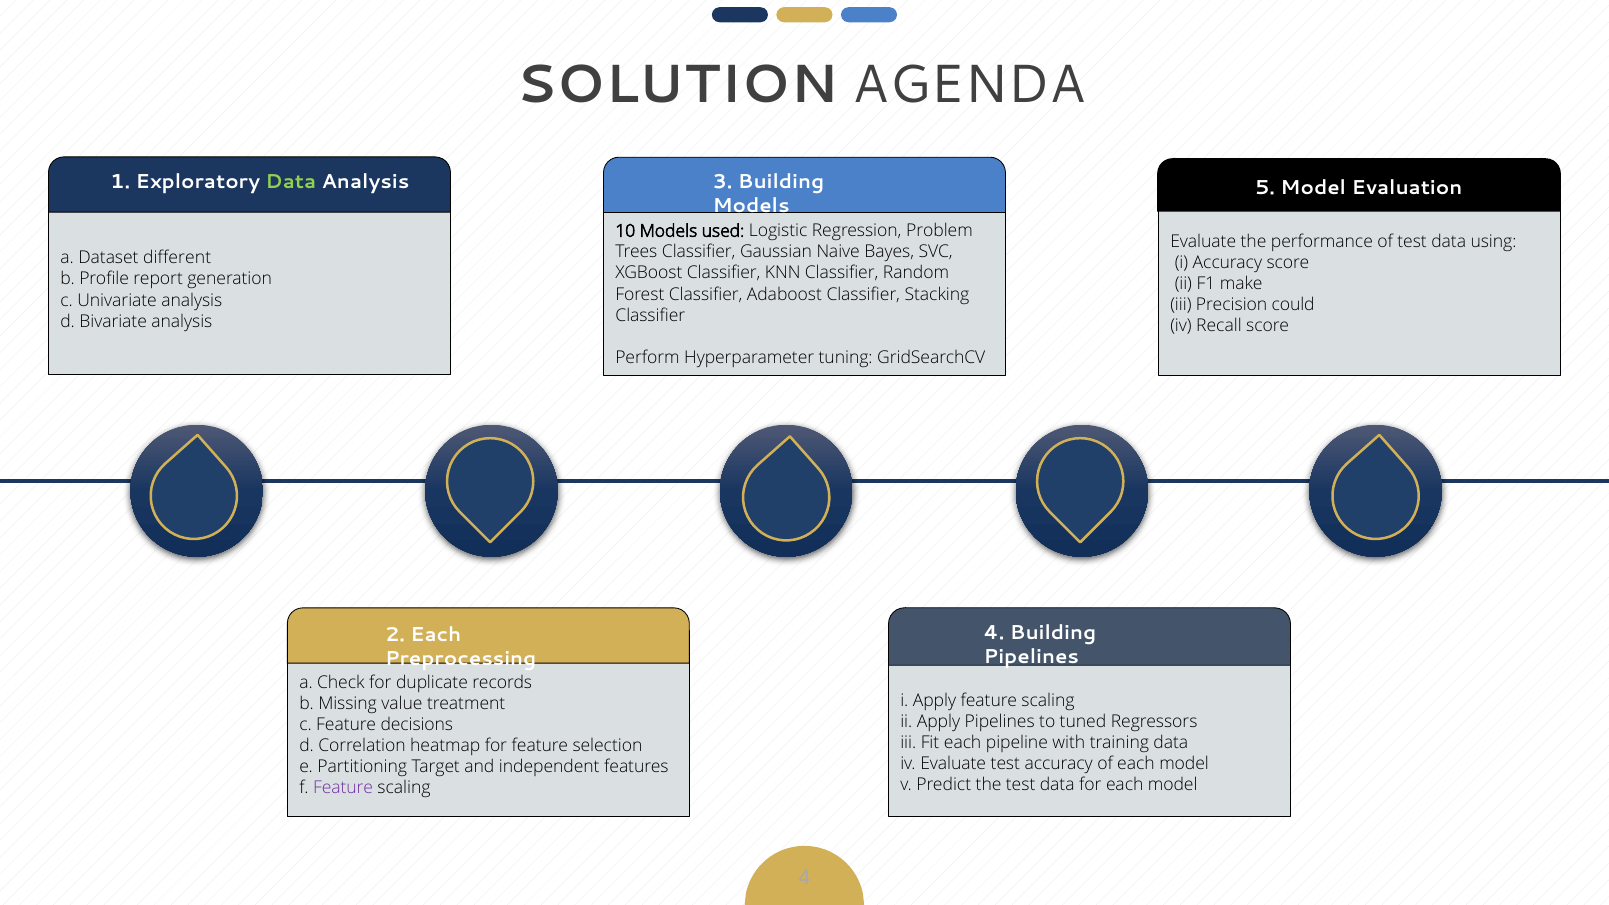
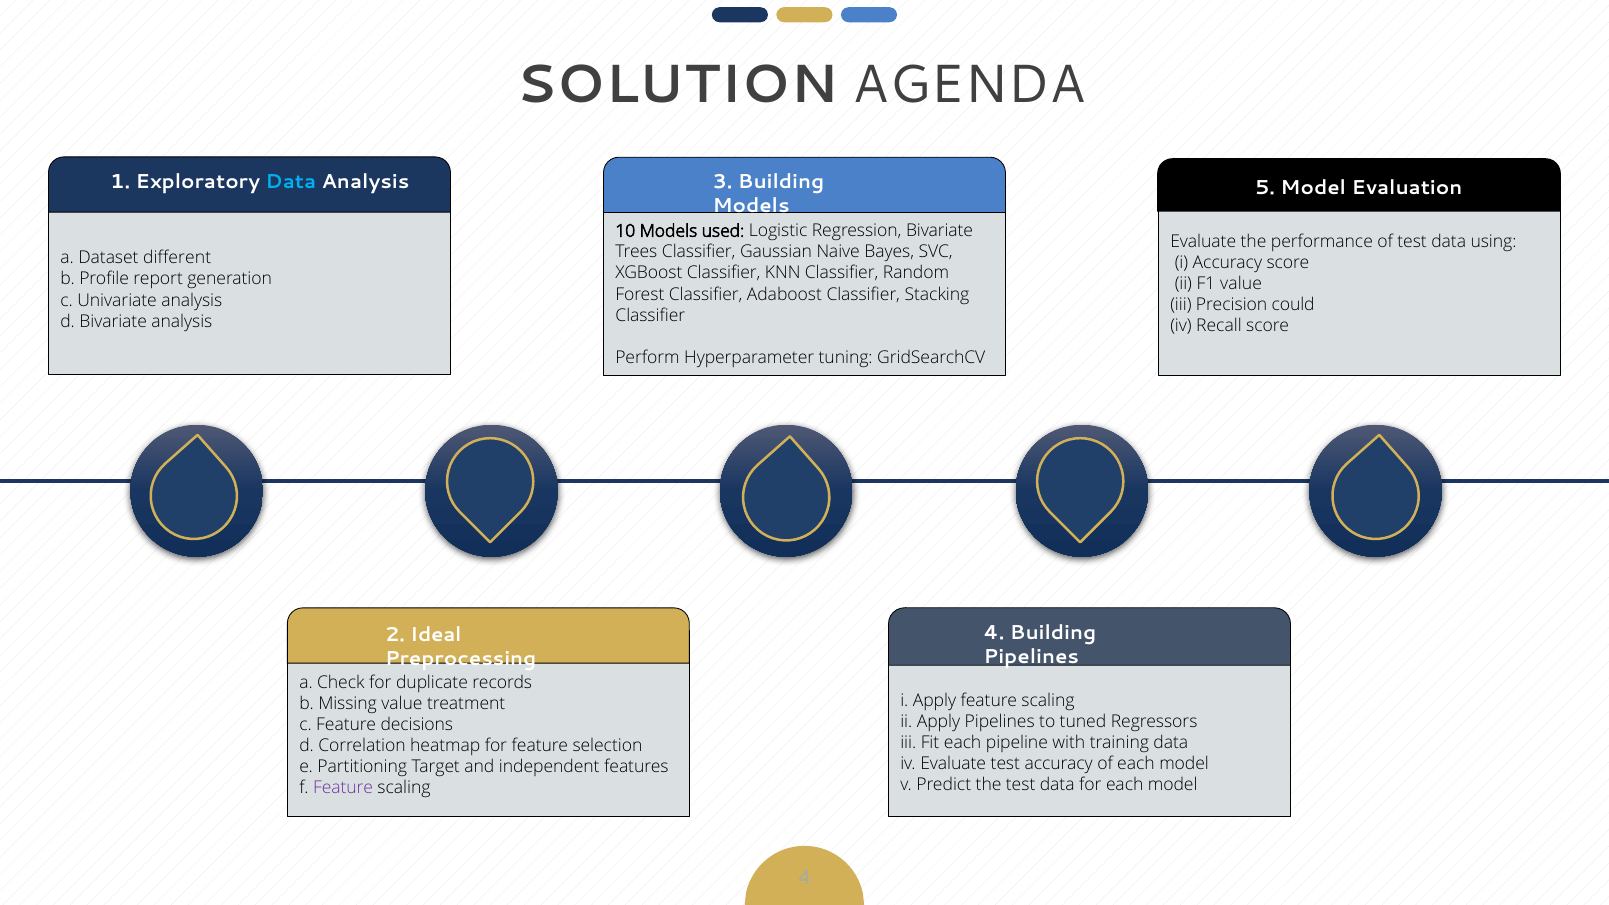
Data colour: light green -> light blue (291, 182)
Regression Problem: Problem -> Bivariate (940, 231)
F1 make: make -> value (1241, 284)
2 Each: Each -> Ideal (436, 635)
